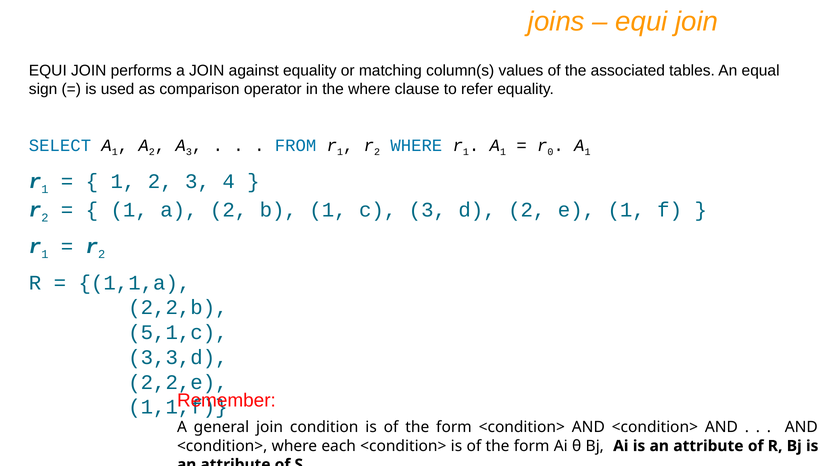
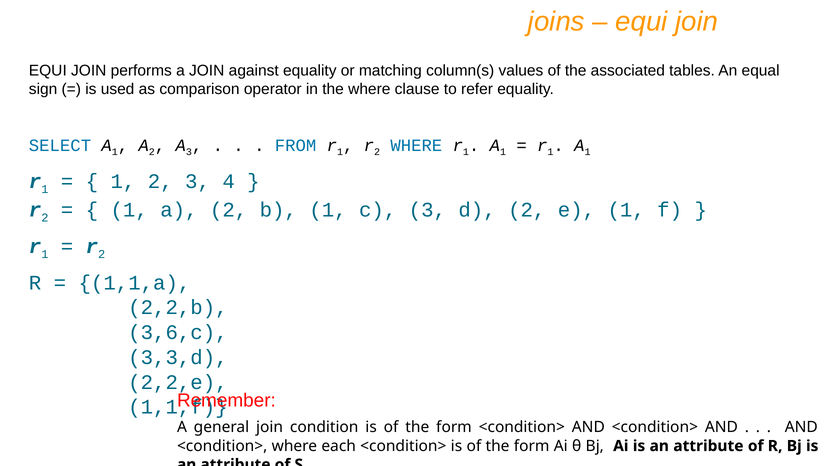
0: 0 -> 1 (550, 152)
5,1,c: 5,1,c -> 3,6,c (178, 332)
